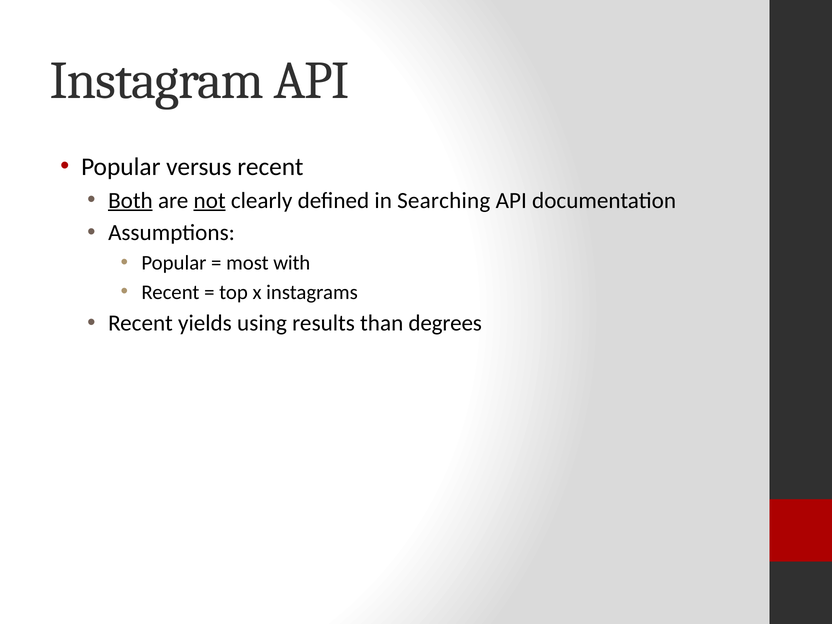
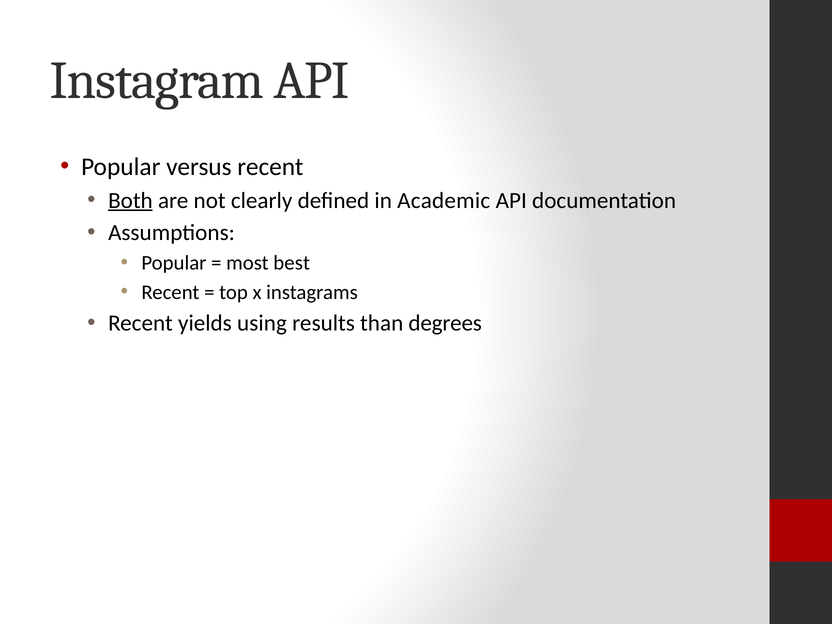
not underline: present -> none (210, 200)
Searching: Searching -> Academic (444, 200)
with: with -> best (292, 263)
